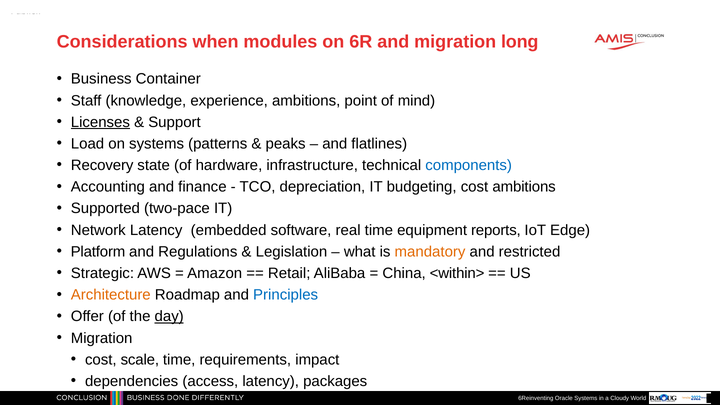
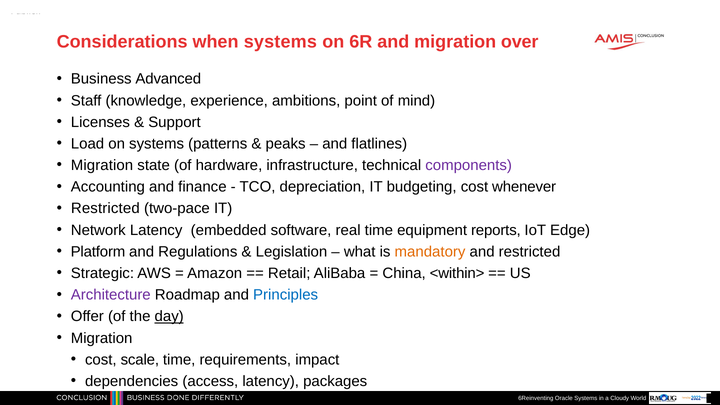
when modules: modules -> systems (280, 42)
long: long -> over (520, 42)
Container: Container -> Advanced (168, 79)
Licenses underline: present -> none (100, 122)
Recovery: Recovery -> Migration (102, 165)
components colour: blue -> purple (469, 165)
cost ambitions: ambitions -> whenever (524, 187)
Supported: Supported -> Restricted (105, 209)
Architecture colour: orange -> purple (111, 295)
